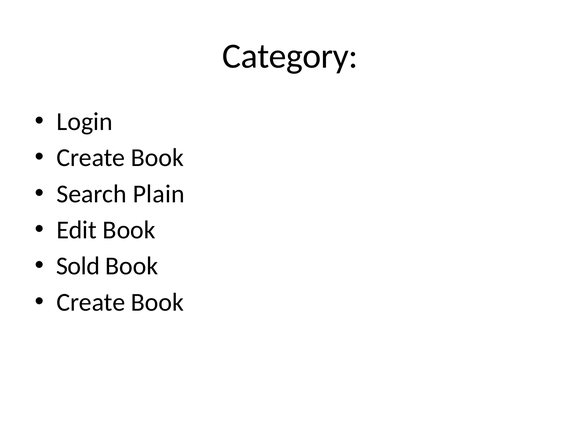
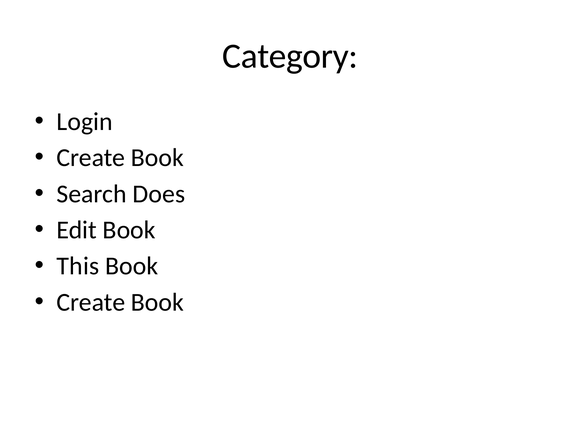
Plain: Plain -> Does (159, 194)
Sold: Sold -> This (78, 266)
